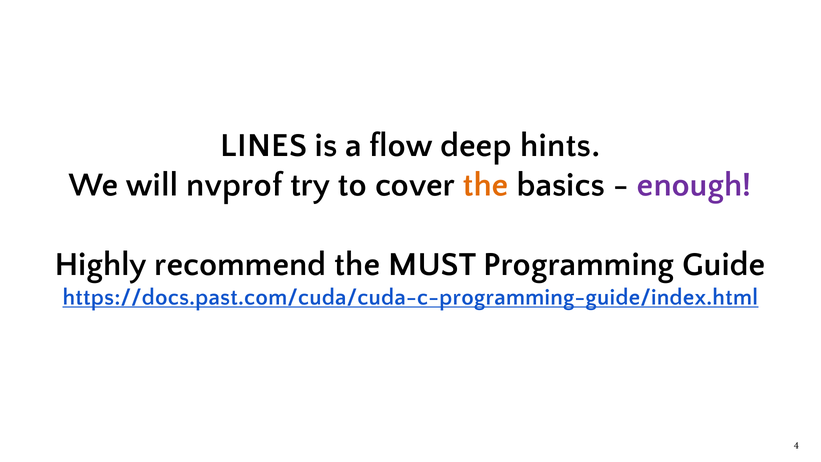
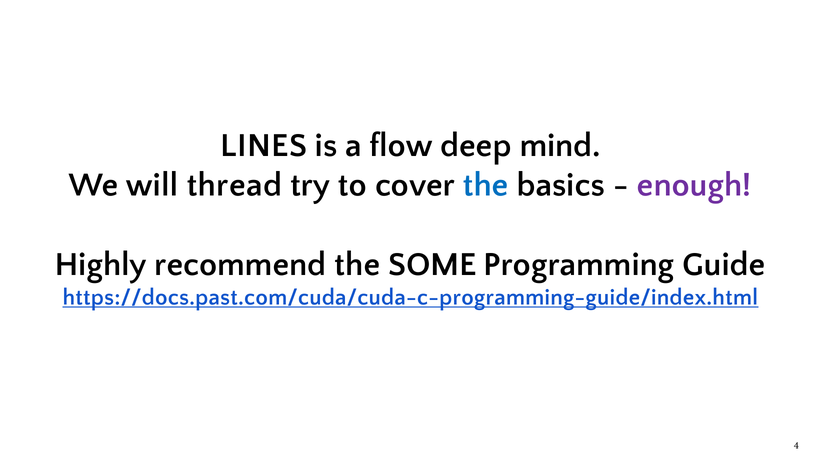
hints: hints -> mind (560, 145)
nvprof: nvprof -> thread (234, 185)
the colour: orange -> blue (486, 185)
MUST: MUST -> SOME (433, 264)
